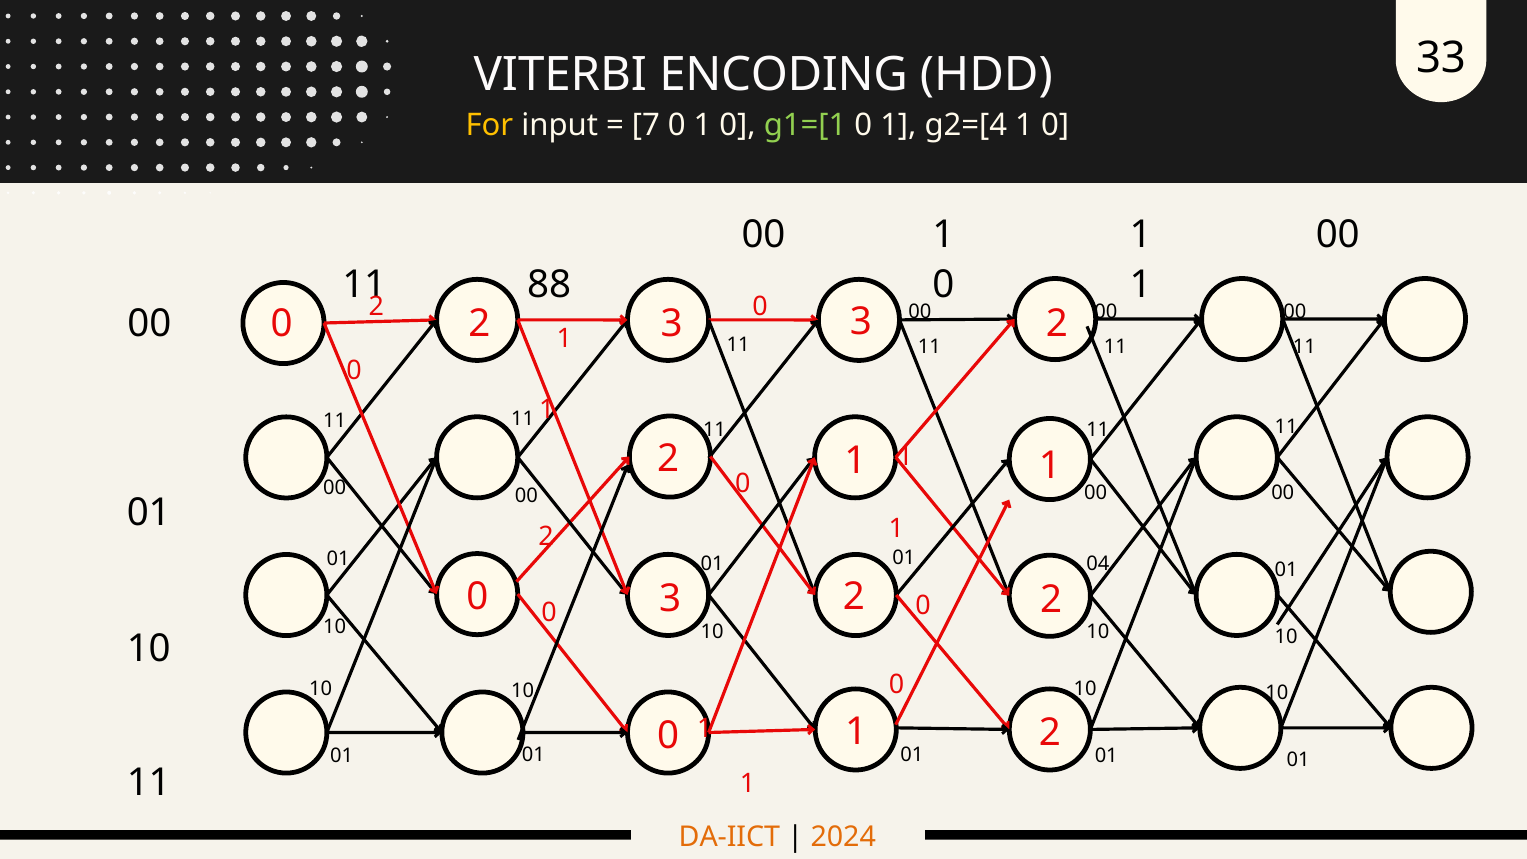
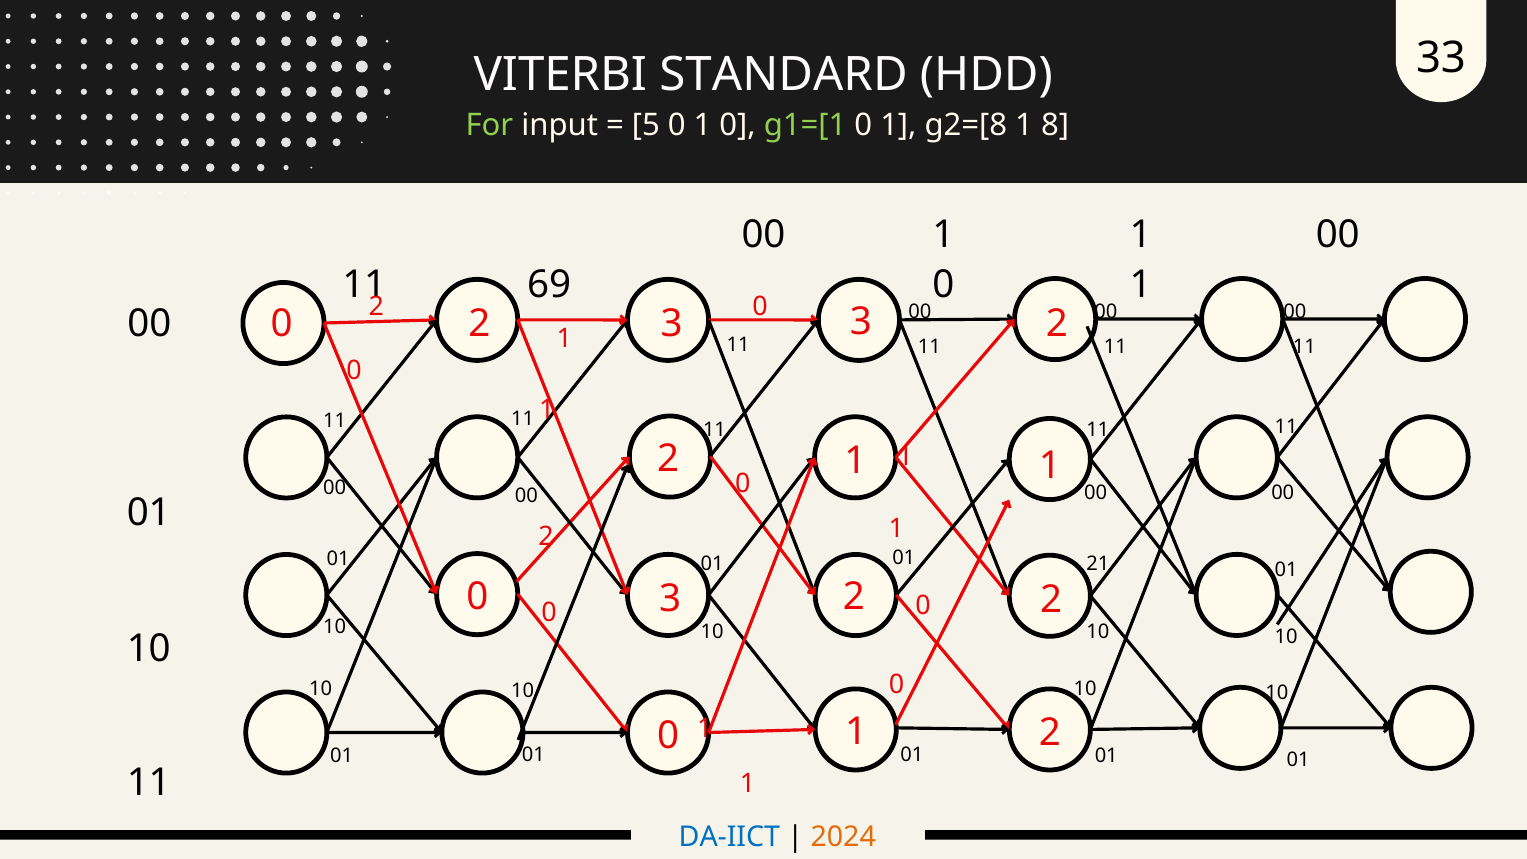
ENCODING: ENCODING -> STANDARD (784, 74)
For colour: yellow -> light green (489, 125)
7: 7 -> 5 (646, 125)
g2=[4: g2=[4 -> g2=[8 (966, 125)
0: 0 -> 8 (1055, 125)
88: 88 -> 69 (549, 285)
04: 04 -> 21 (1098, 564)
DA-IICT colour: orange -> blue (729, 837)
